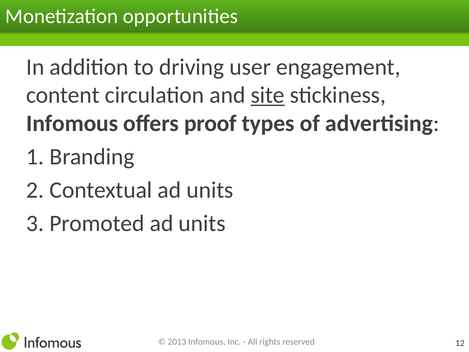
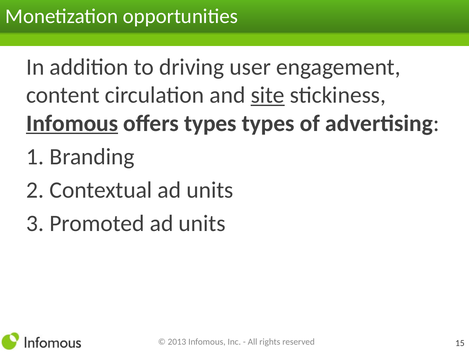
Infomous underline: none -> present (72, 123)
offers proof: proof -> types (210, 123)
12: 12 -> 15 (460, 343)
